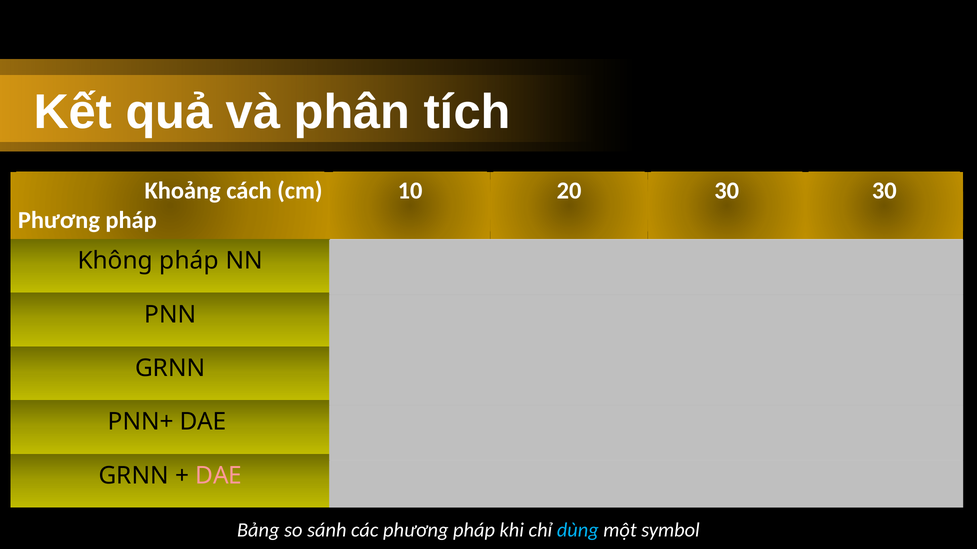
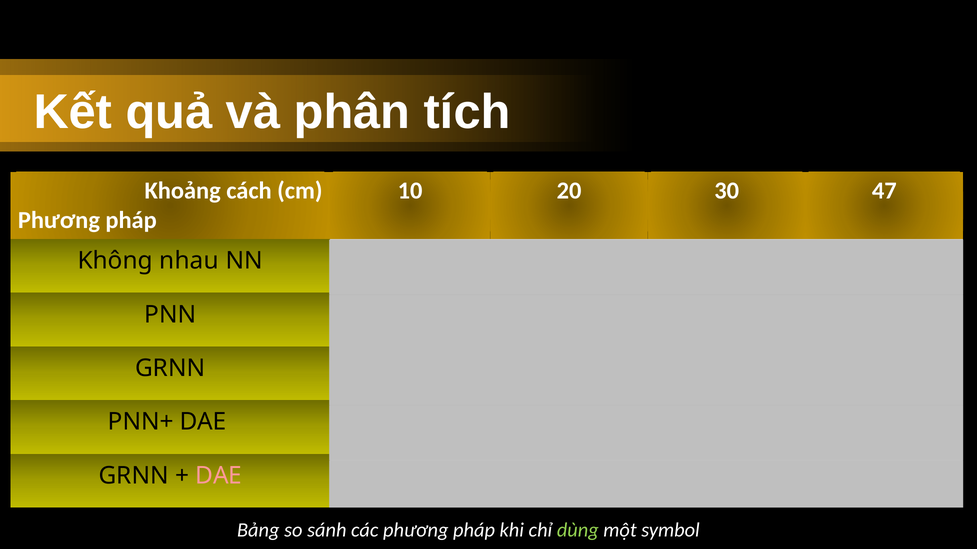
30 30: 30 -> 47 (884, 191)
Không pháp: pháp -> nhau (189, 261)
dùng colour: light blue -> light green (578, 531)
